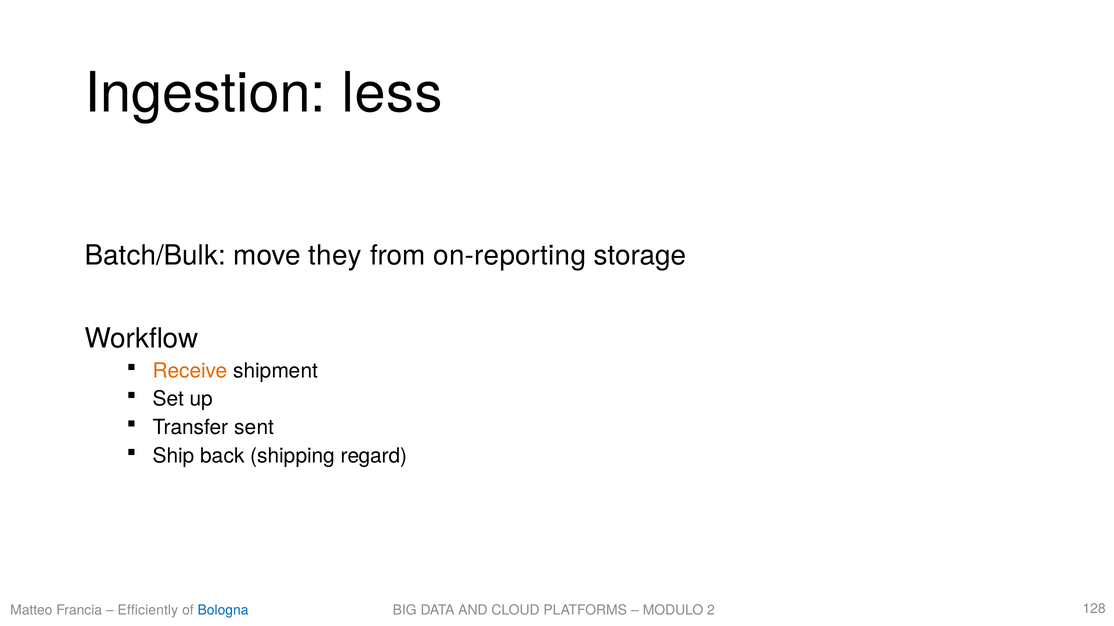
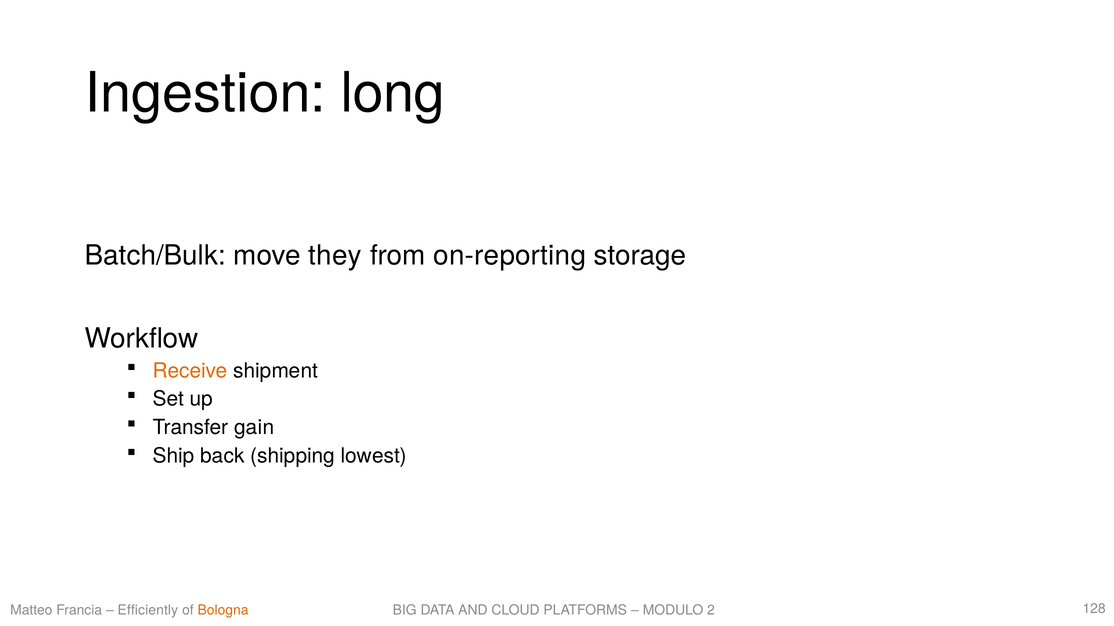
less: less -> long (393, 94)
sent: sent -> gain (254, 428)
regard: regard -> lowest (374, 456)
Bologna colour: blue -> orange (223, 611)
